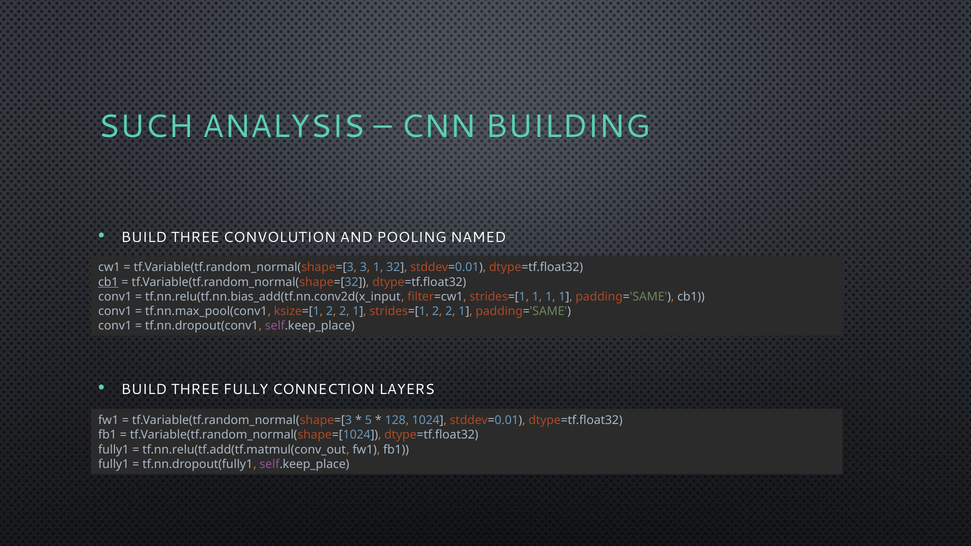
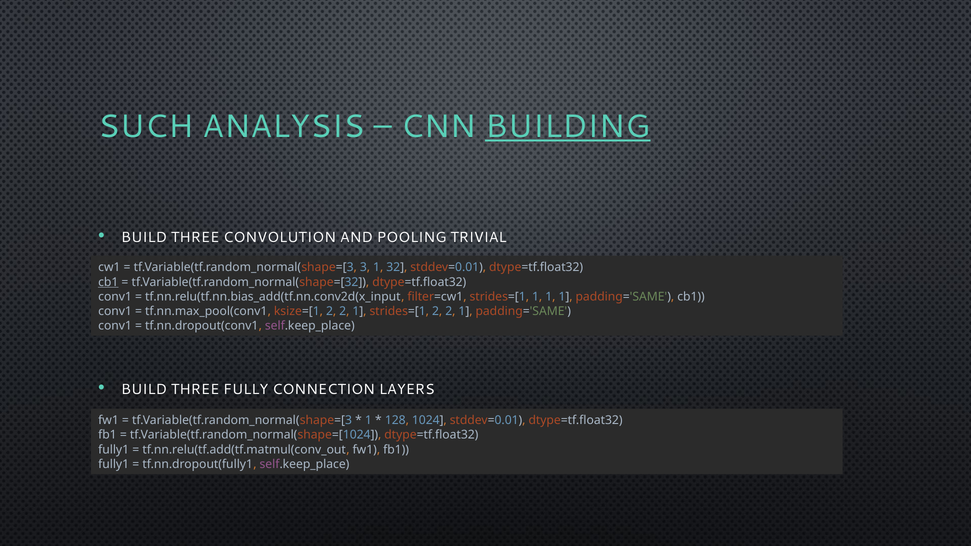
BUILDING underline: none -> present (568, 127)
NAMED: NAMED -> TRIVIAL (478, 238)
5: 5 -> 1 (368, 421)
